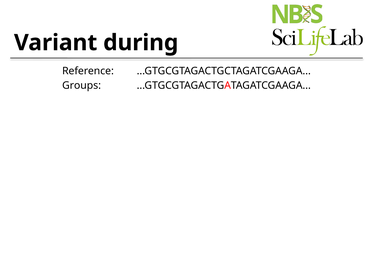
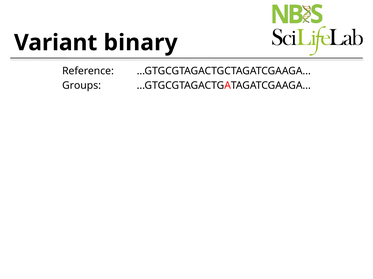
during: during -> binary (141, 43)
